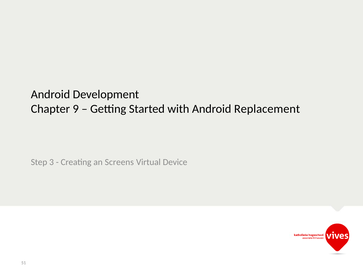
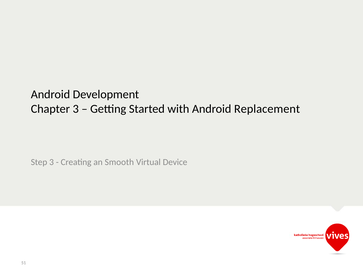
Chapter 9: 9 -> 3 (76, 109)
Screens: Screens -> Smooth (119, 162)
